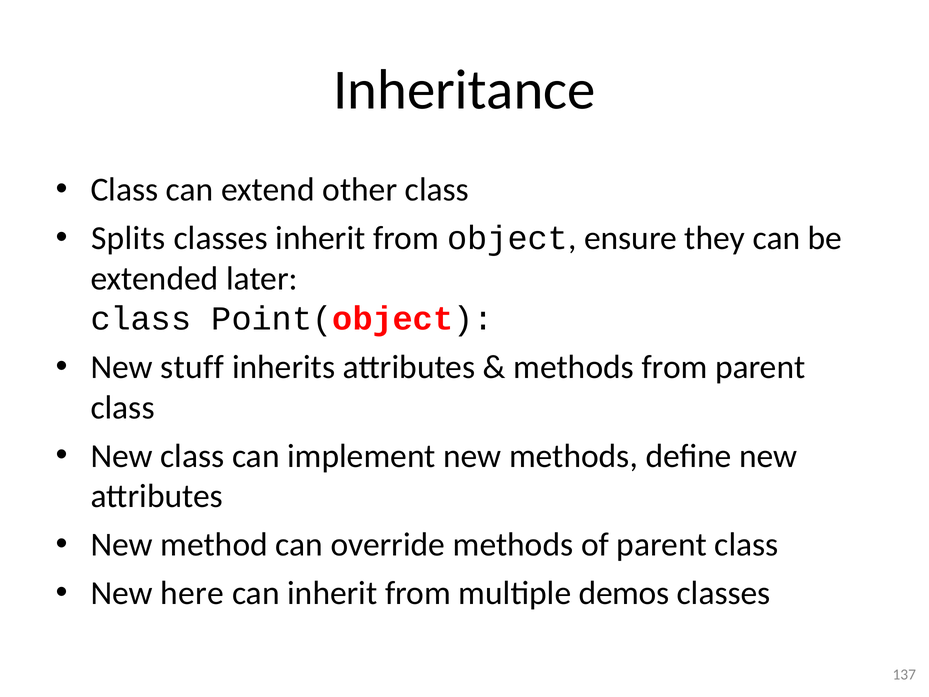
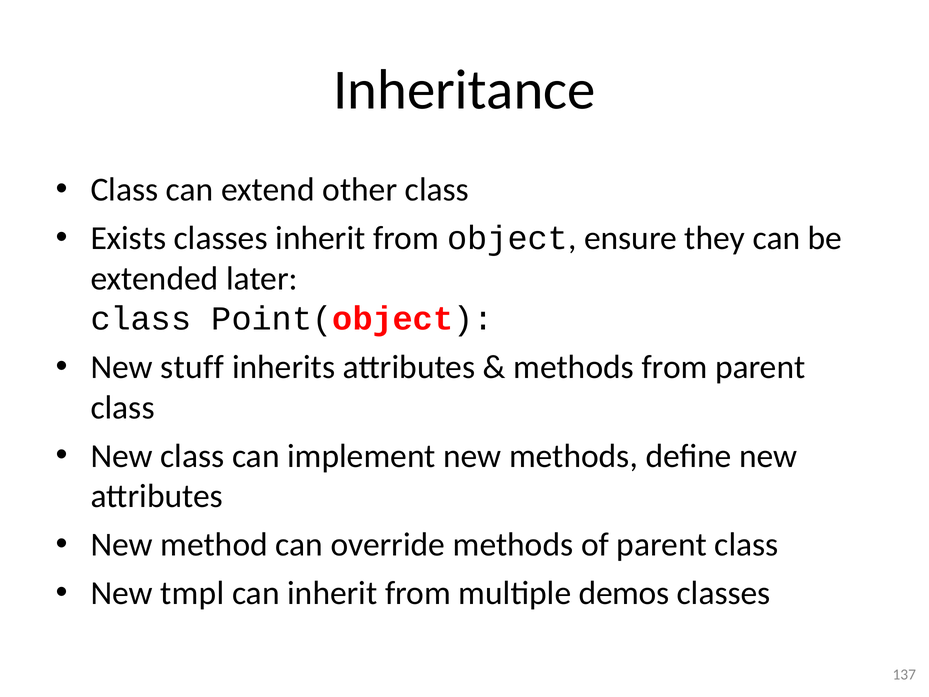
Splits: Splits -> Exists (128, 238)
here: here -> tmpl (192, 593)
